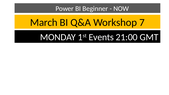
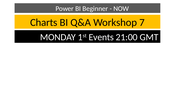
March: March -> Charts (44, 22)
